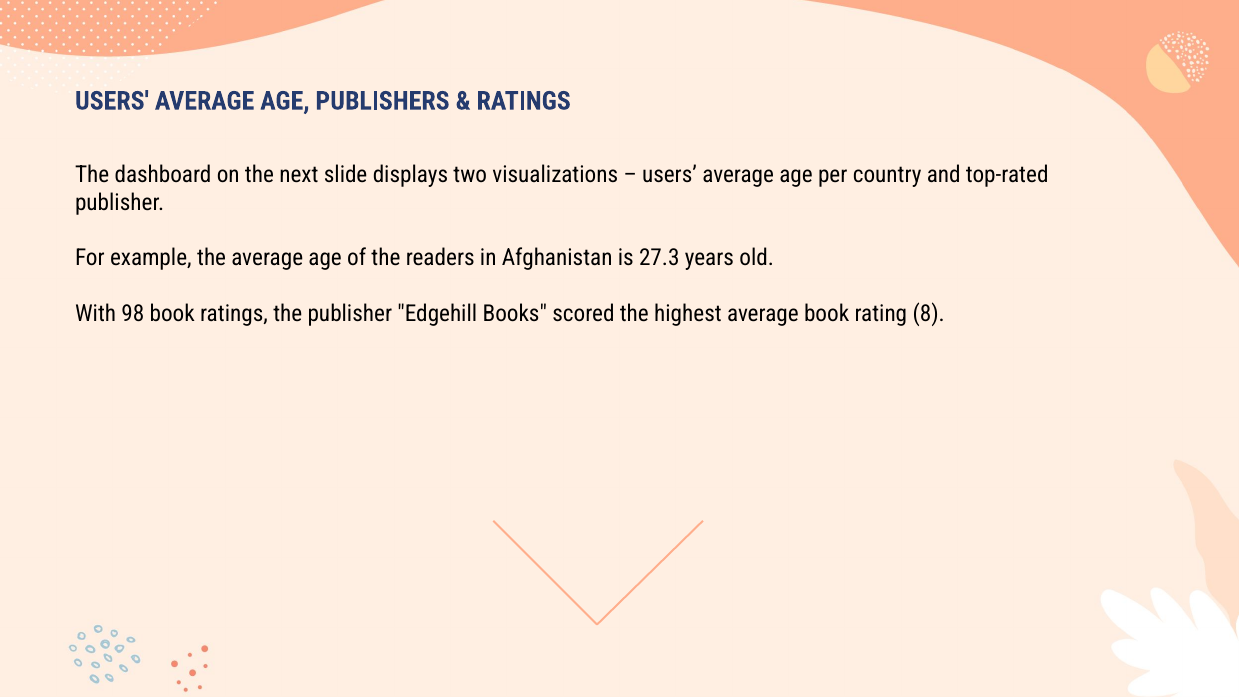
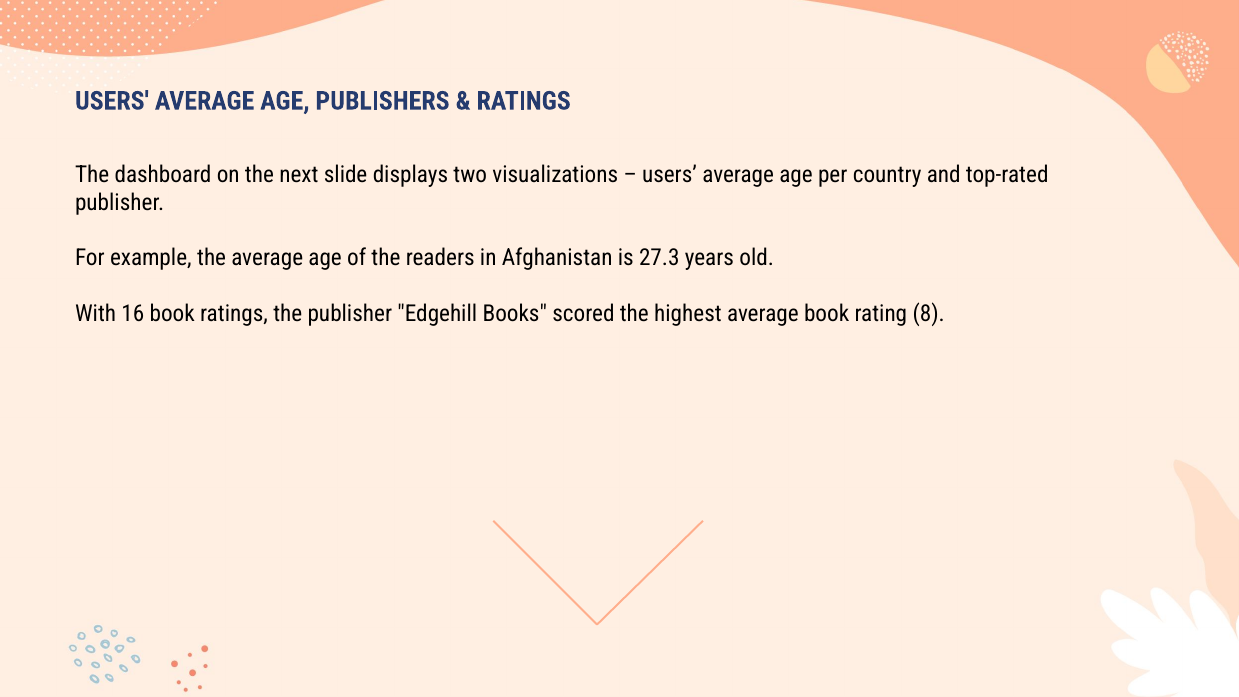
98: 98 -> 16 (133, 314)
